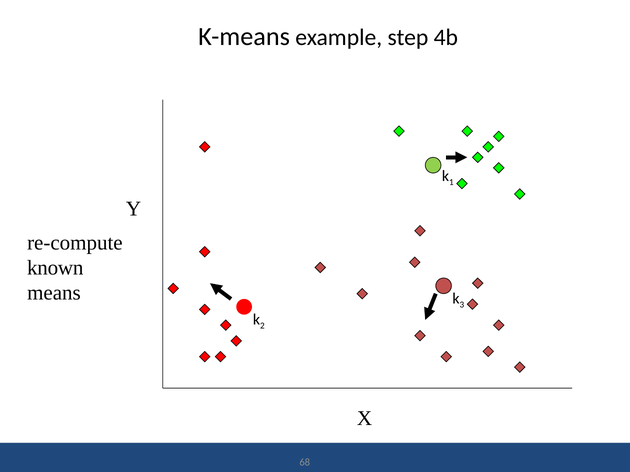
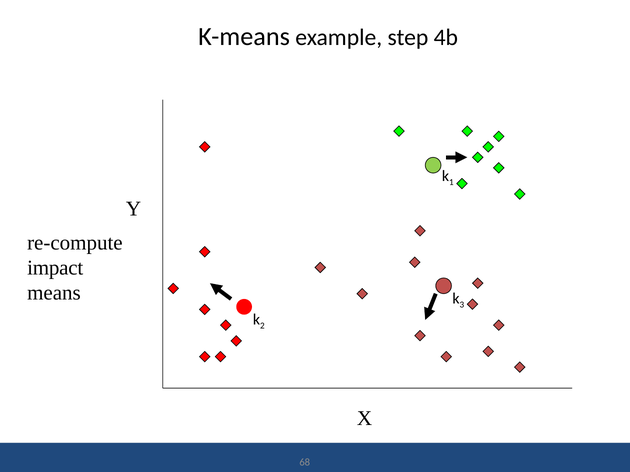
known: known -> impact (55, 268)
